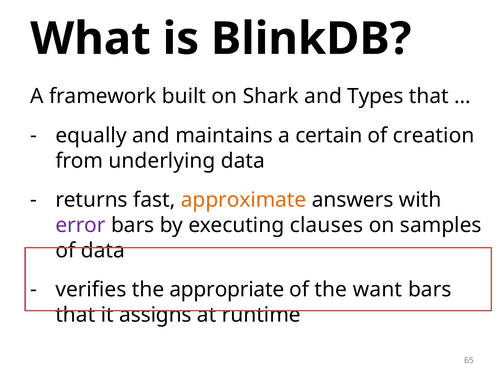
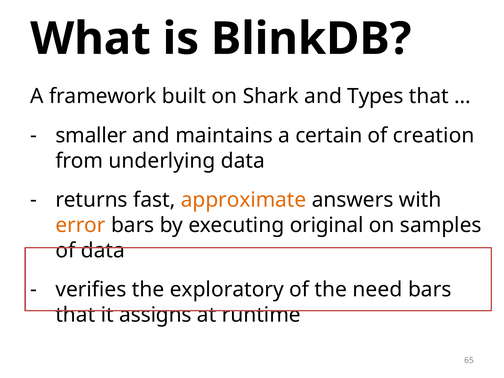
equally: equally -> smaller (91, 136)
error colour: purple -> orange (81, 225)
clauses: clauses -> original (327, 225)
appropriate: appropriate -> exploratory (227, 290)
want: want -> need (377, 290)
